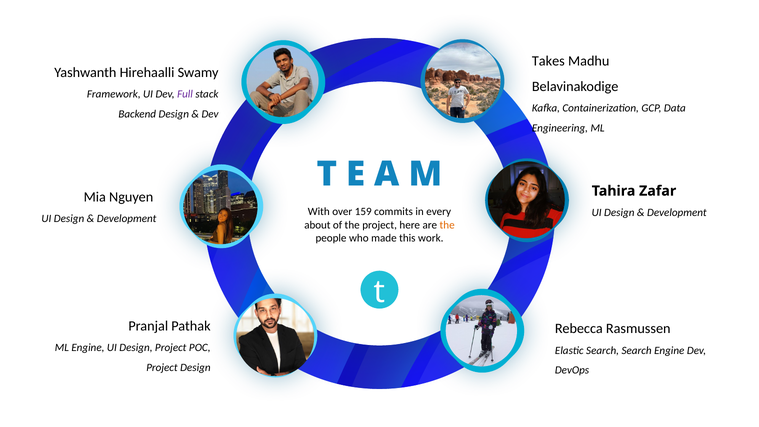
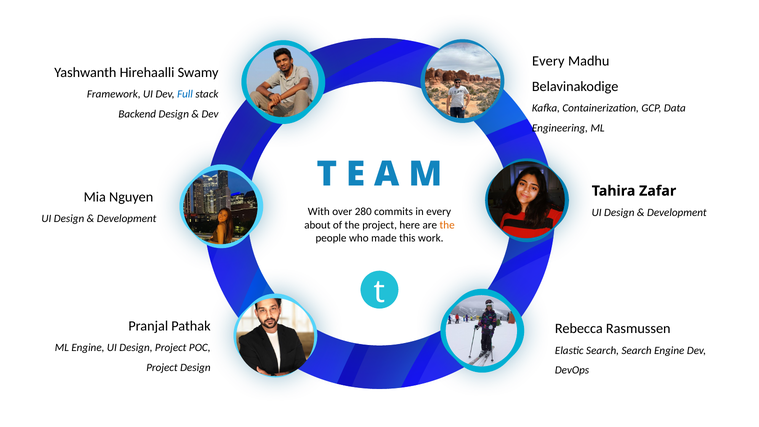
Takes: Takes -> Every (548, 61)
Full colour: purple -> blue (185, 94)
159: 159 -> 280 (363, 212)
